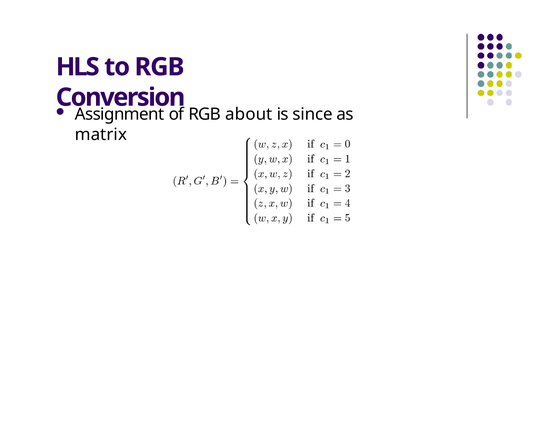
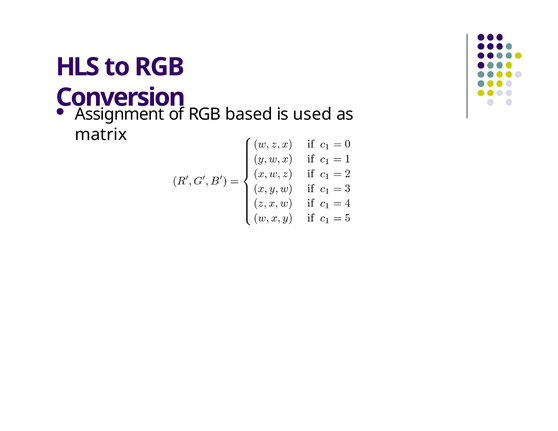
about: about -> based (249, 114)
since: since -> used (312, 114)
